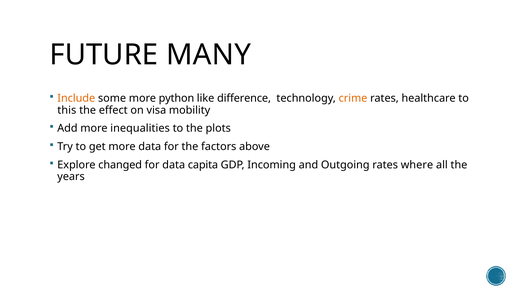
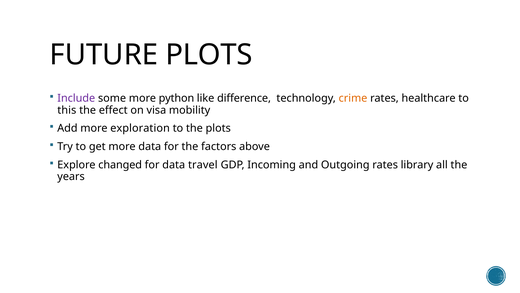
FUTURE MANY: MANY -> PLOTS (209, 55)
Include colour: orange -> purple (76, 98)
inequalities: inequalities -> exploration (140, 128)
capita: capita -> travel (203, 165)
where: where -> library (417, 165)
